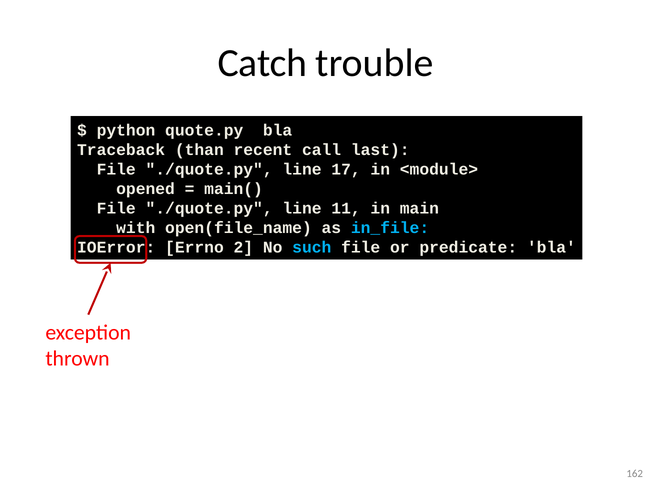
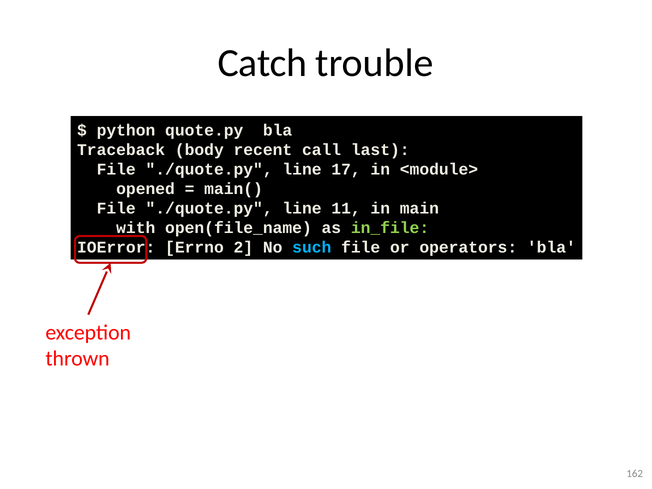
than: than -> body (199, 150)
in_file colour: light blue -> light green (390, 228)
predicate: predicate -> operators (468, 248)
